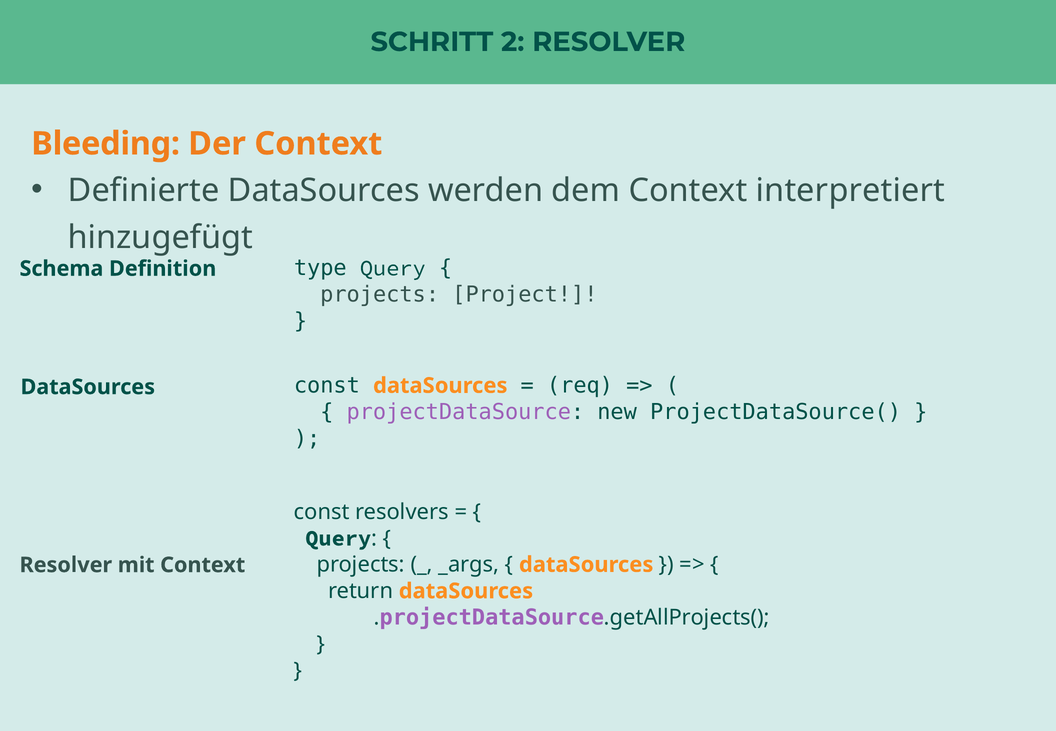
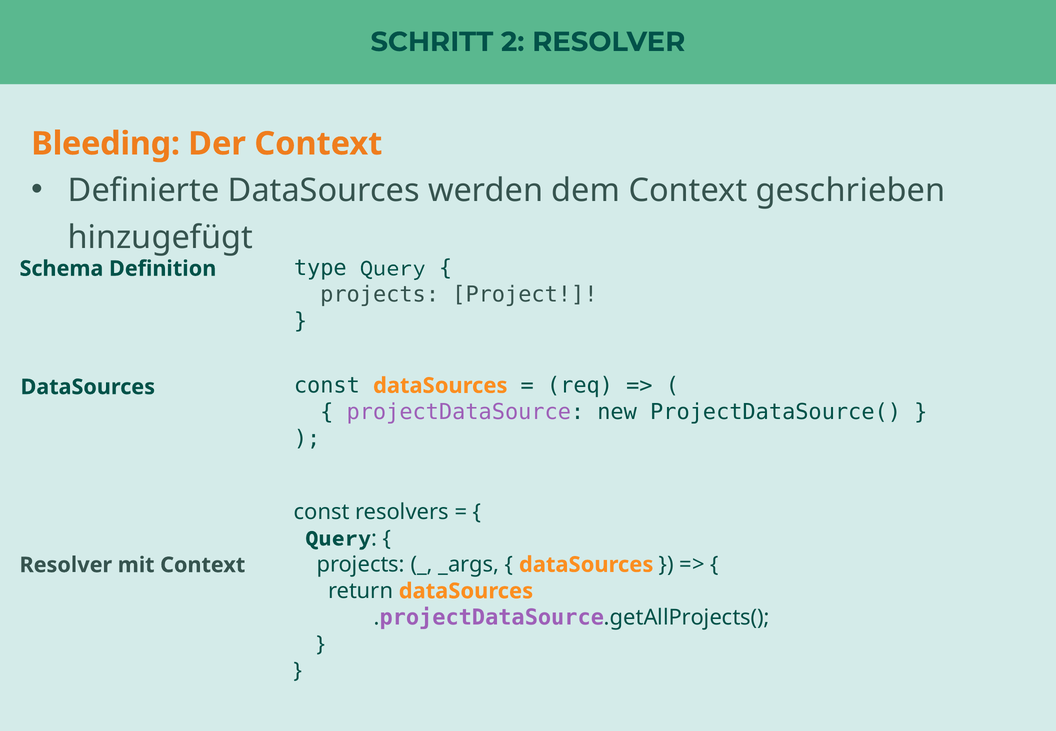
interpretiert: interpretiert -> geschrieben (850, 191)
